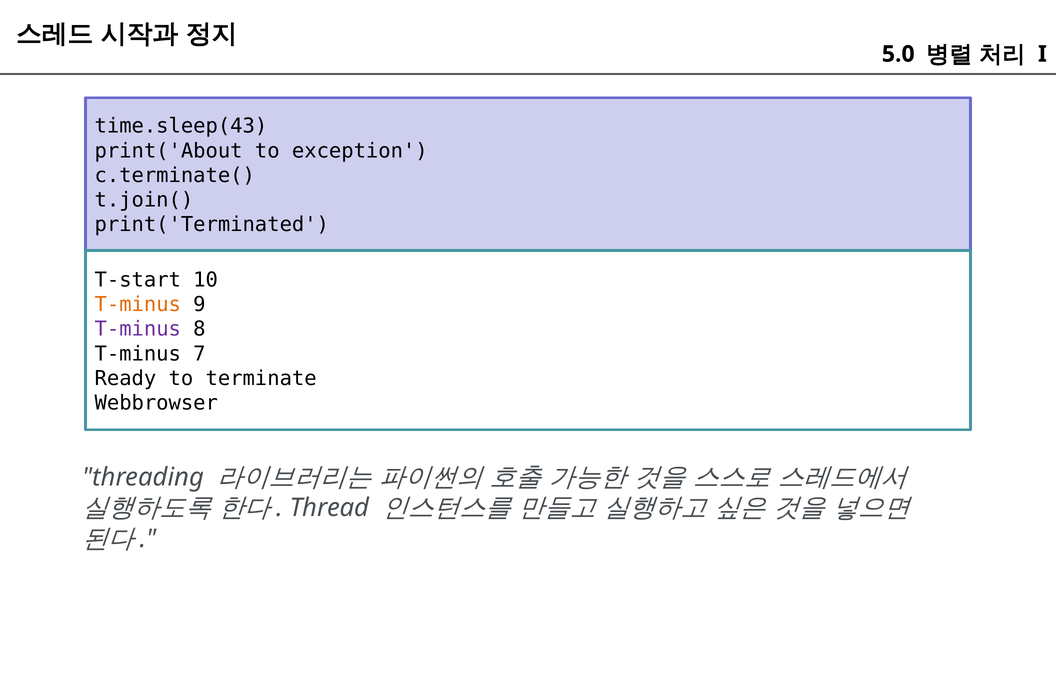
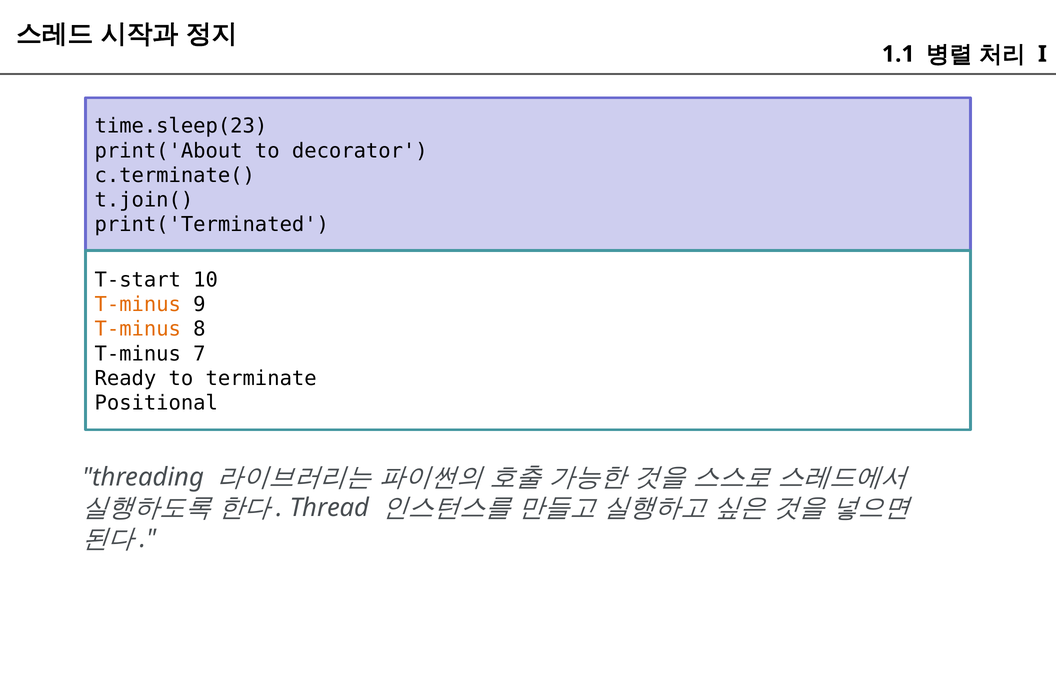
5.0: 5.0 -> 1.1 (898, 54)
time.sleep(43: time.sleep(43 -> time.sleep(23 (181, 126)
exception: exception -> decorator (360, 151)
T-minus colour: purple -> orange (138, 330)
Webbrowser: Webbrowser -> Positional (156, 403)
